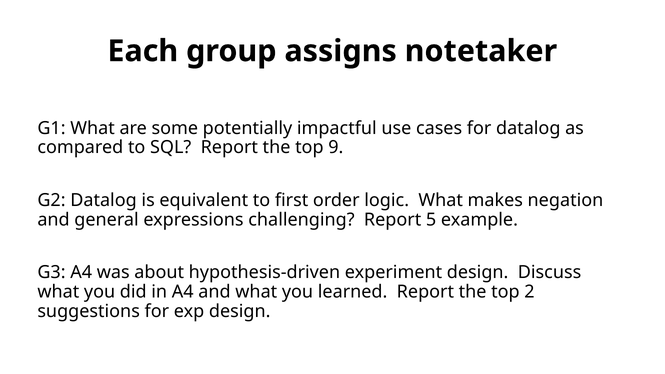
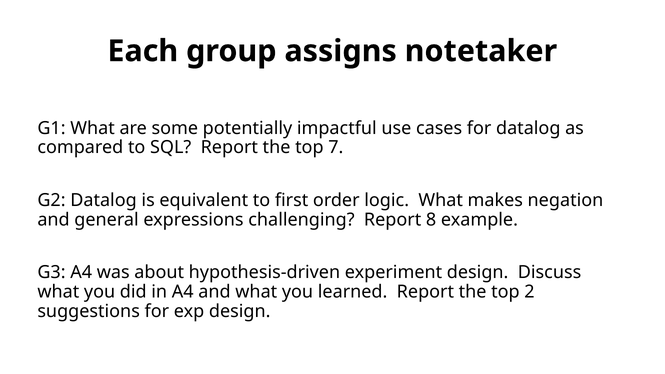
9: 9 -> 7 (336, 148)
5: 5 -> 8 (431, 220)
